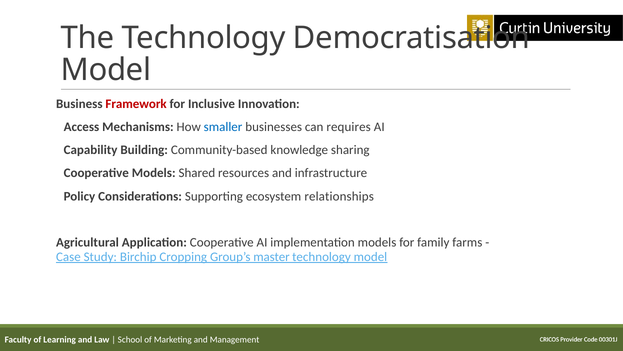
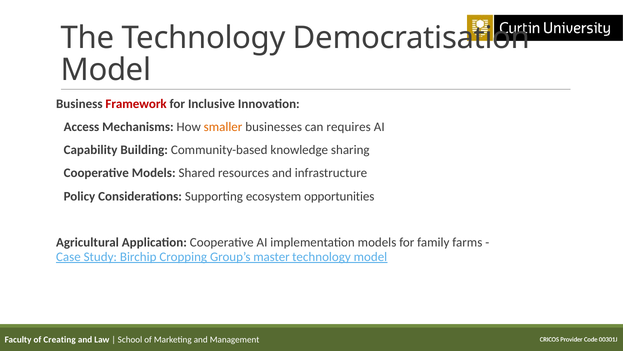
smaller colour: blue -> orange (223, 127)
relationships: relationships -> opportunities (339, 196)
Learning: Learning -> Creating (60, 339)
